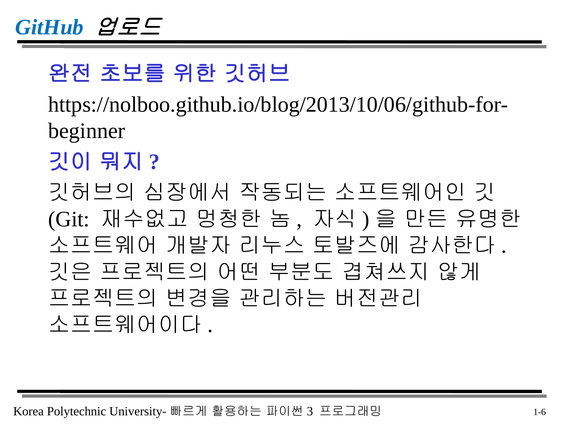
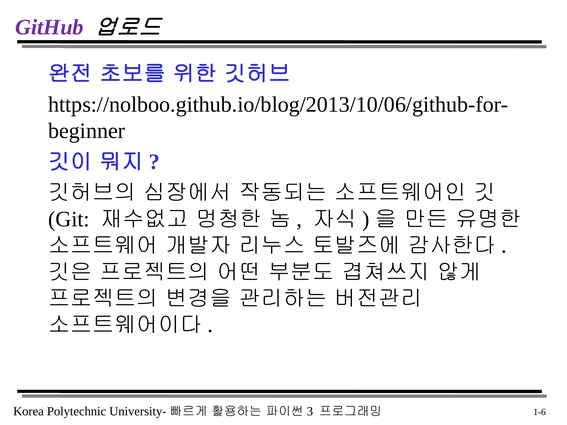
GitHub colour: blue -> purple (49, 27)
